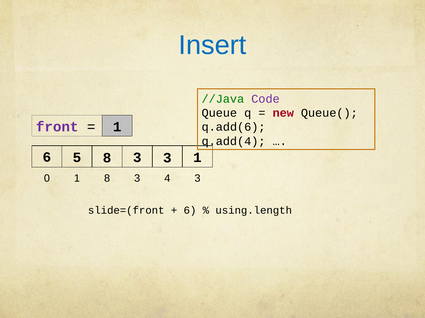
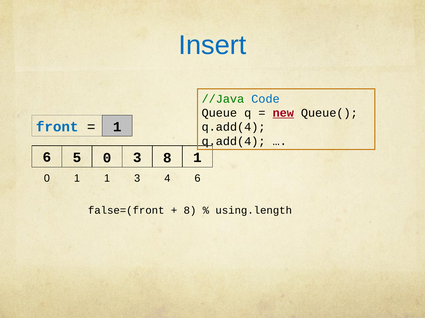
Code colour: purple -> blue (266, 99)
new underline: none -> present (283, 113)
front colour: purple -> blue (57, 127)
q.add(6: q.add(6 -> q.add(4 (234, 127)
5 8: 8 -> 0 (107, 158)
3 3: 3 -> 8 (167, 158)
1 8: 8 -> 1 (107, 179)
4 3: 3 -> 6 (197, 179)
slide=(front: slide=(front -> false=(front (126, 211)
6: 6 -> 8 (190, 211)
